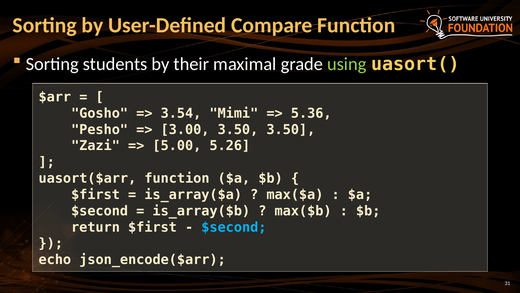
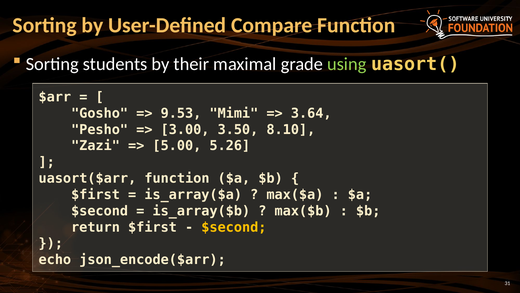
3.54: 3.54 -> 9.53 (181, 113)
5.36: 5.36 -> 3.64 (311, 113)
3.50 3.50: 3.50 -> 8.10 (291, 129)
$second colour: light blue -> yellow (234, 227)
